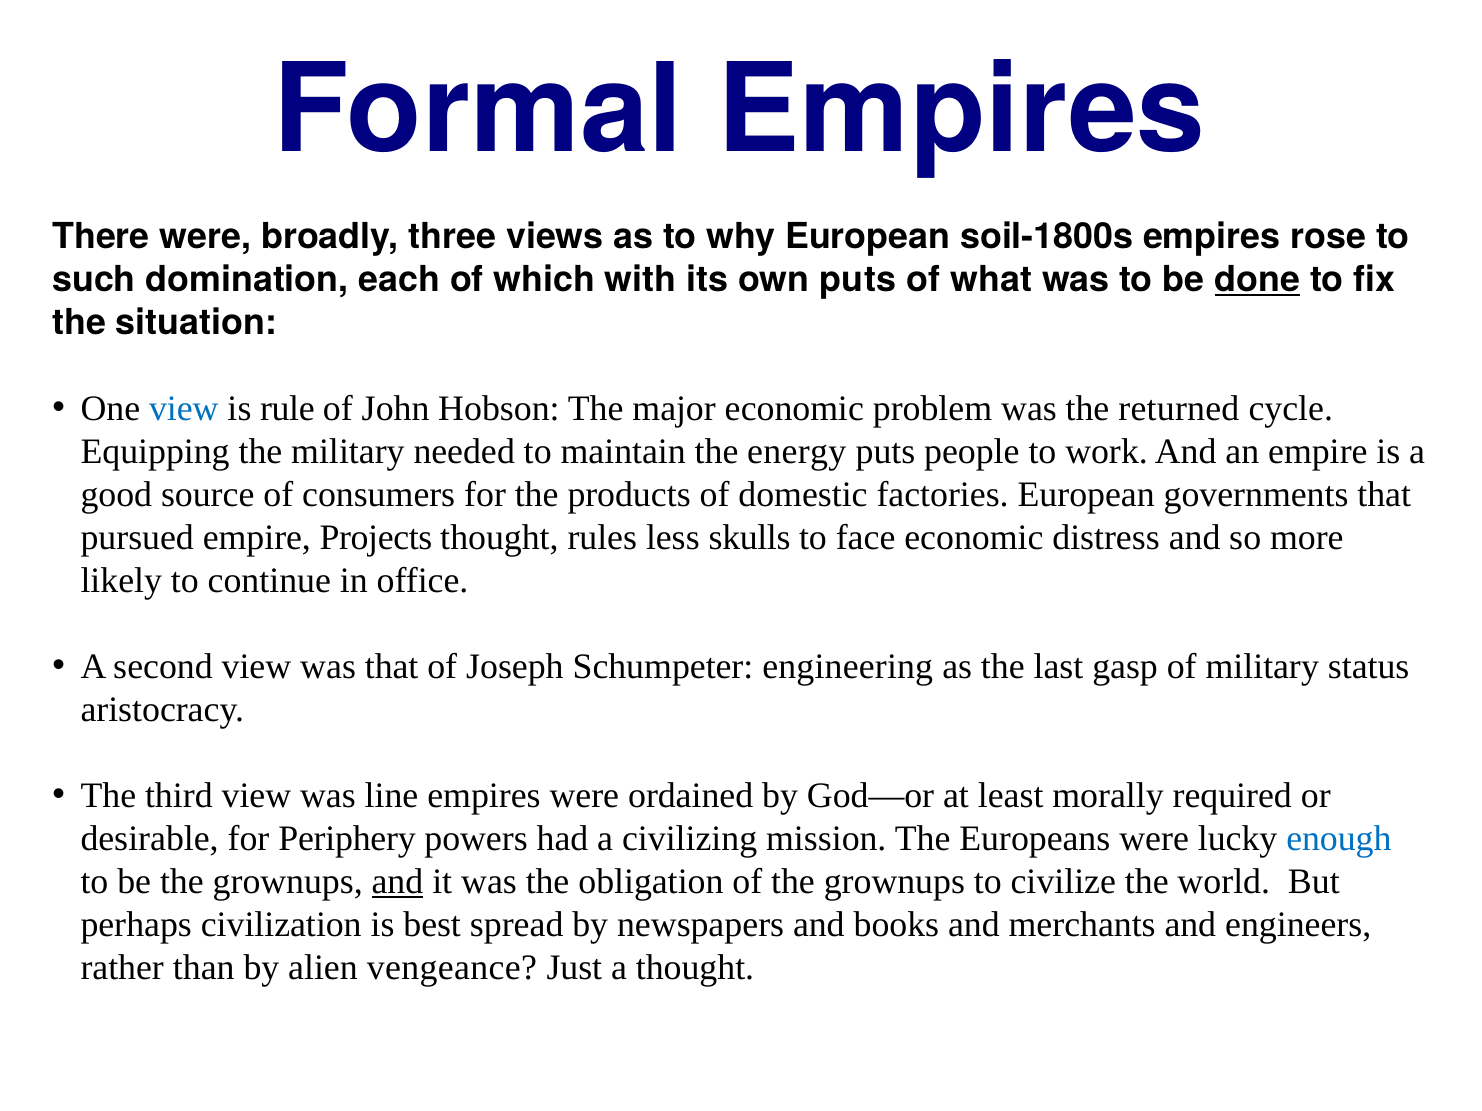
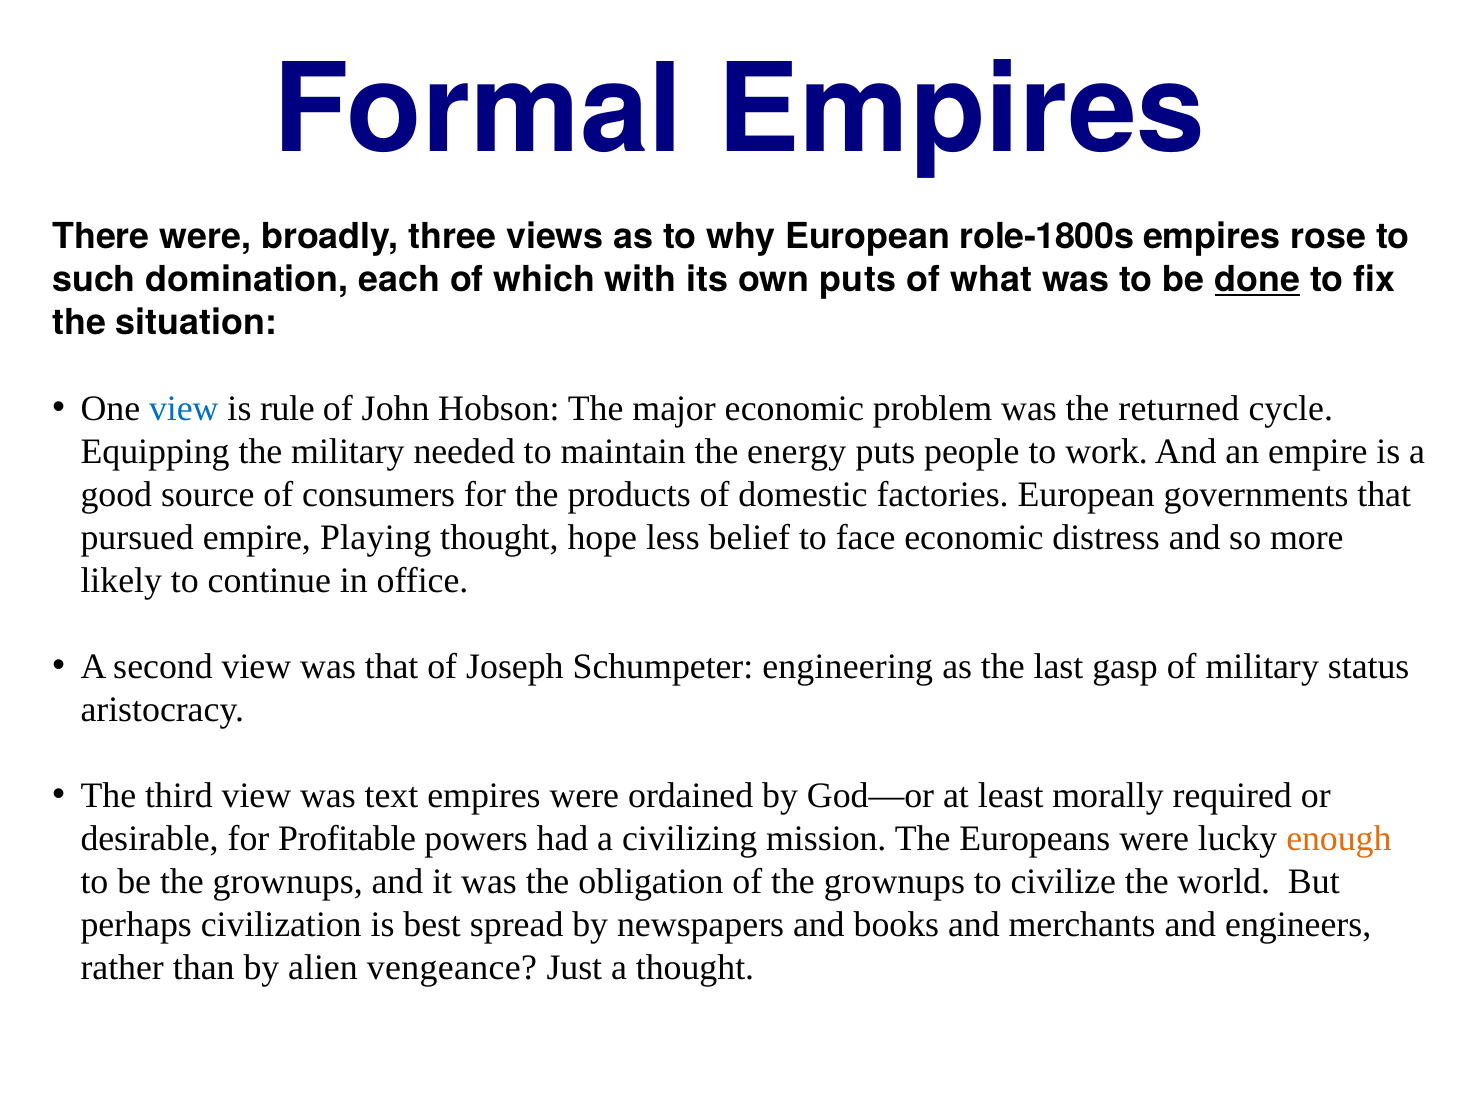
soil-1800s: soil-1800s -> role-1800s (1047, 237)
Projects: Projects -> Playing (376, 538)
rules: rules -> hope (602, 538)
skulls: skulls -> belief (749, 538)
line: line -> text (392, 796)
Periphery: Periphery -> Profitable (347, 839)
enough colour: blue -> orange (1339, 839)
and underline: present -> none (397, 882)
